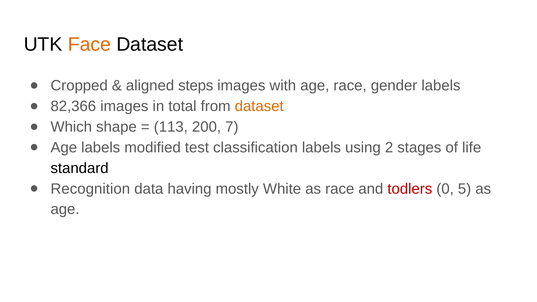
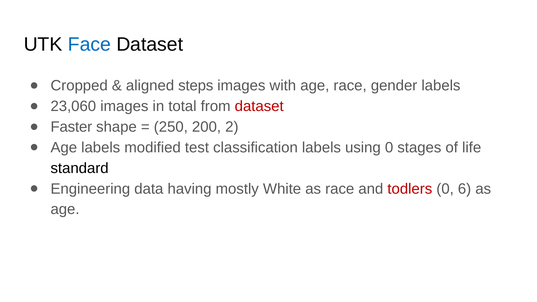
Face colour: orange -> blue (89, 44)
82,366: 82,366 -> 23,060 (73, 106)
dataset colour: orange -> red (259, 106)
Which: Which -> Faster (71, 127)
113: 113 -> 250 (171, 127)
7: 7 -> 2 (232, 127)
using 2: 2 -> 0 (389, 148)
Recognition: Recognition -> Engineering (90, 189)
5: 5 -> 6 (465, 189)
